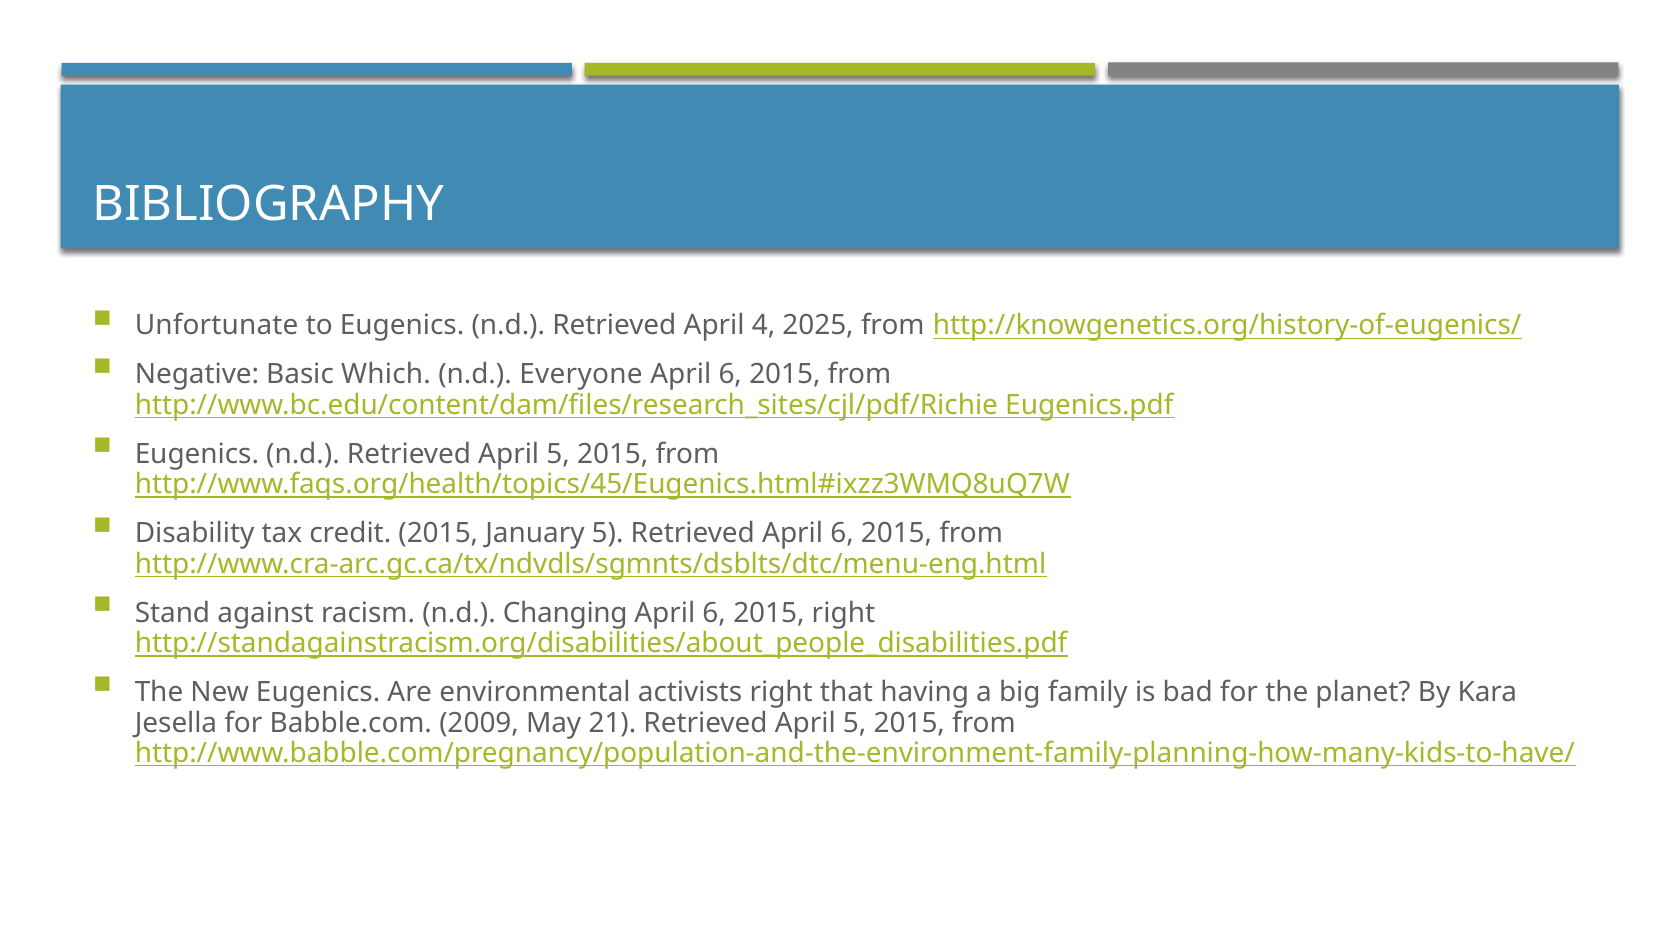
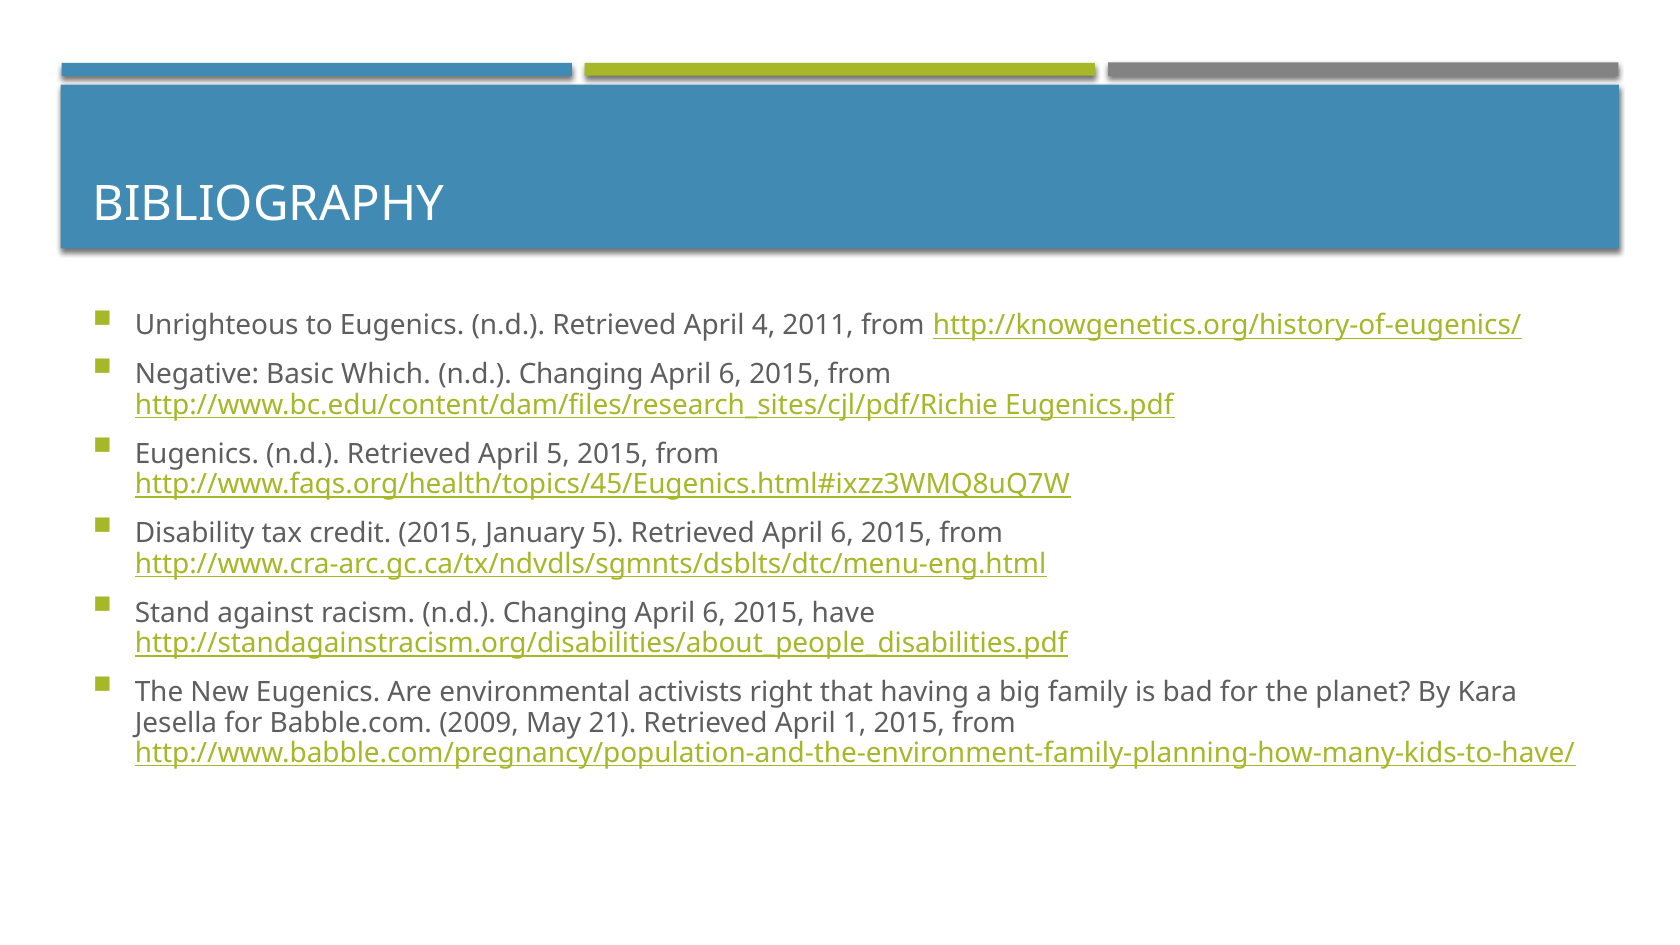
Unfortunate: Unfortunate -> Unrighteous (217, 325)
2025: 2025 -> 2011 (818, 325)
Everyone: Everyone -> Changing (581, 375)
2015 right: right -> have (843, 613)
21 Retrieved April 5: 5 -> 1 (855, 723)
